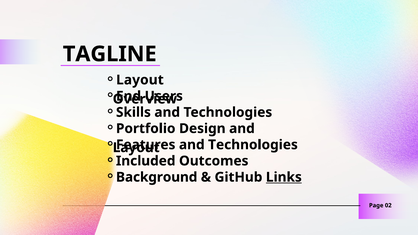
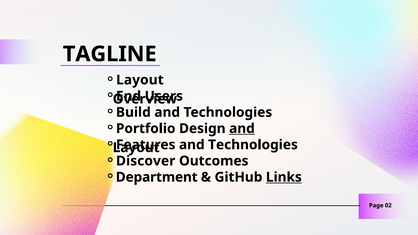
Skills: Skills -> Build (133, 112)
and underline: none -> present (242, 129)
Included: Included -> Discover (146, 161)
Background: Background -> Department (157, 177)
